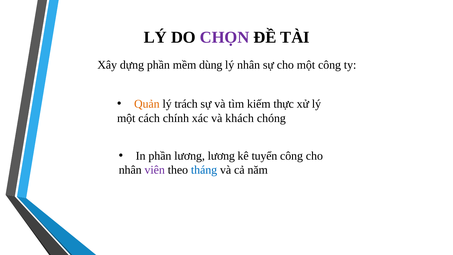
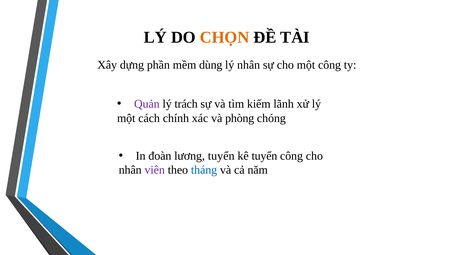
CHỌN colour: purple -> orange (225, 37)
Quản colour: orange -> purple (147, 104)
thực: thực -> lãnh (284, 104)
khách: khách -> phòng (240, 118)
In phần: phần -> đoàn (160, 156)
lương lương: lương -> tuyển (221, 156)
